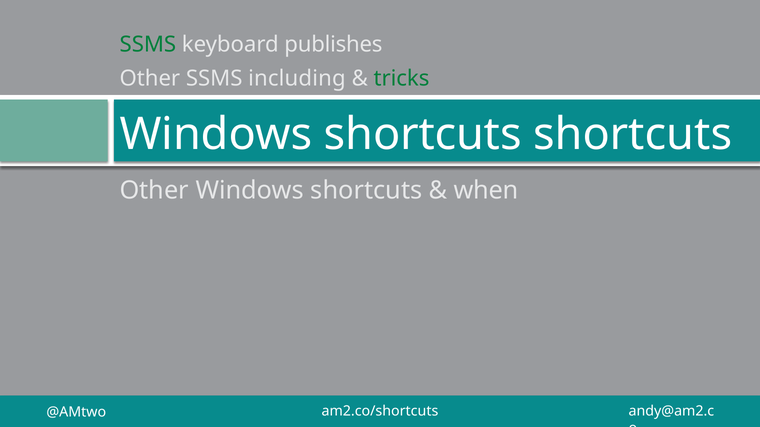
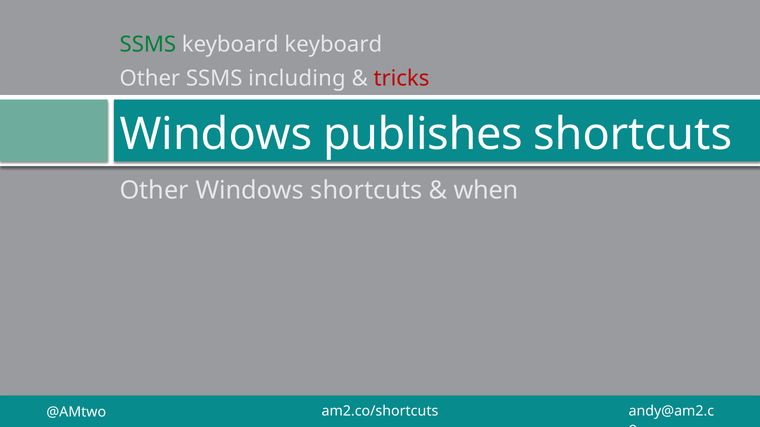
keyboard publishes: publishes -> keyboard (333, 44)
tricks colour: green -> red (401, 78)
shortcuts: shortcuts -> publishes (423, 135)
